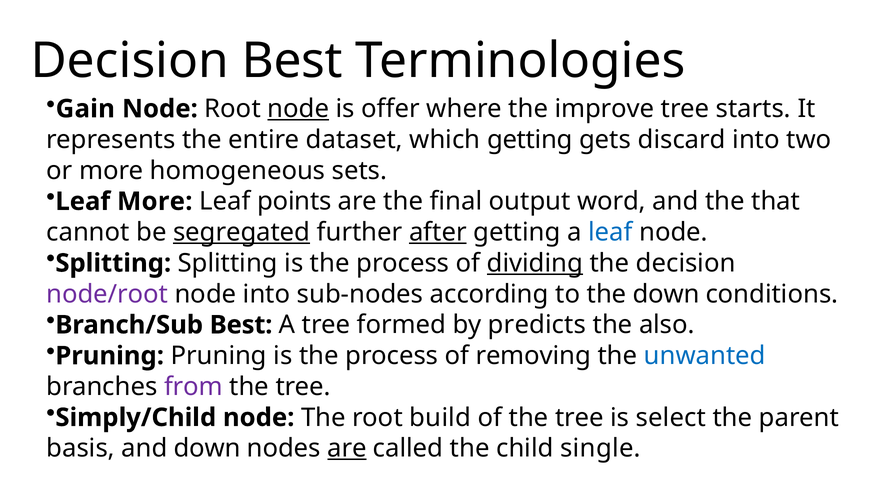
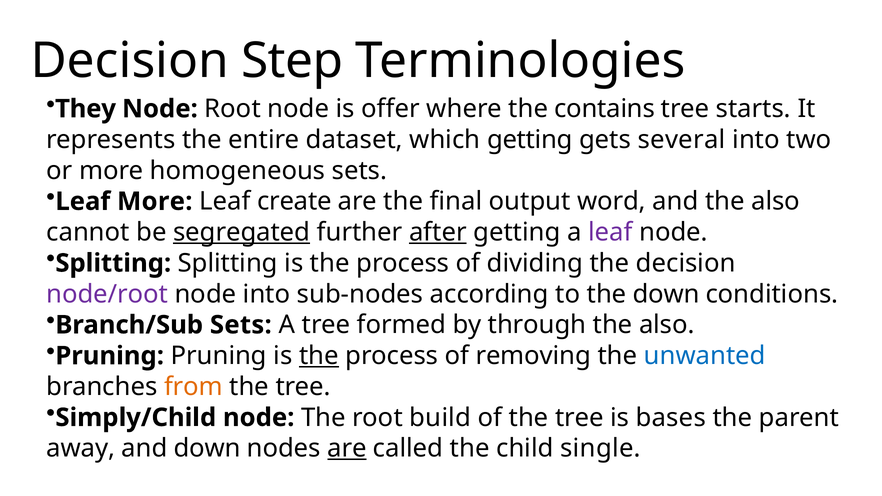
Decision Best: Best -> Step (292, 61)
Gain: Gain -> They (86, 109)
node underline: present -> none (298, 109)
improve: improve -> contains (605, 109)
discard: discard -> several (682, 140)
points: points -> create (294, 202)
and the that: that -> also (776, 202)
leaf colour: blue -> purple (610, 232)
dividing underline: present -> none (535, 263)
Branch/Sub Best: Best -> Sets (241, 325)
predicts: predicts -> through (537, 325)
the underline: none -> present (319, 356)
from colour: purple -> orange (194, 387)
select: select -> bases (671, 418)
basis: basis -> away (81, 449)
